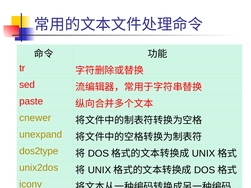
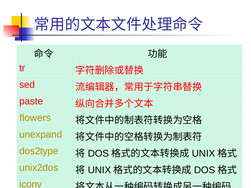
cnewer: cnewer -> flowers (35, 118)
